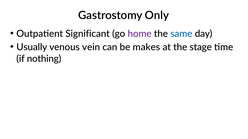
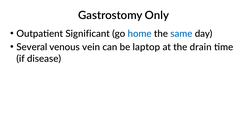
home colour: purple -> blue (140, 34)
Usually: Usually -> Several (32, 47)
makes: makes -> laptop (146, 47)
stage: stage -> drain (201, 47)
nothing: nothing -> disease (44, 59)
